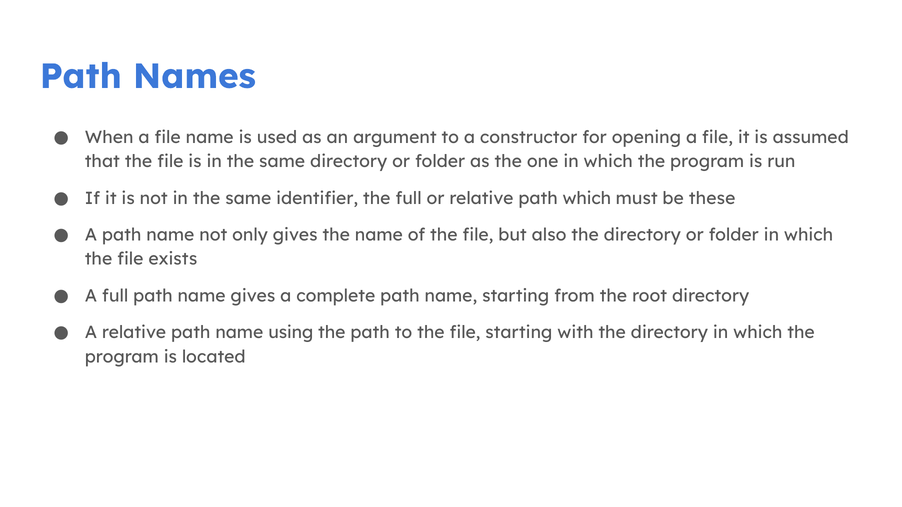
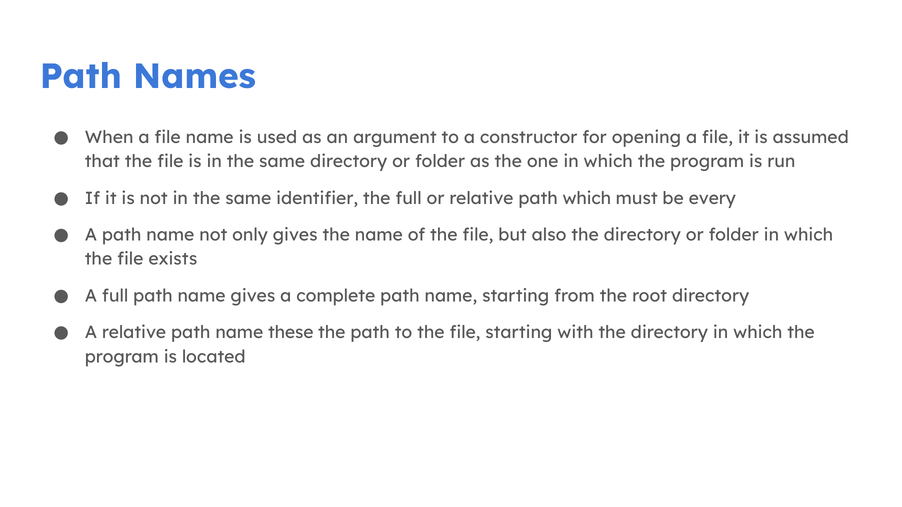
these: these -> every (712, 198)
using: using -> these (291, 333)
